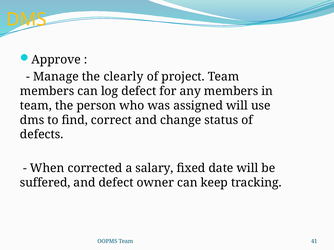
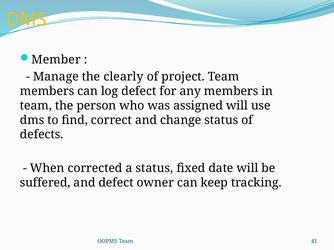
Approve: Approve -> Member (56, 60)
a salary: salary -> status (154, 169)
